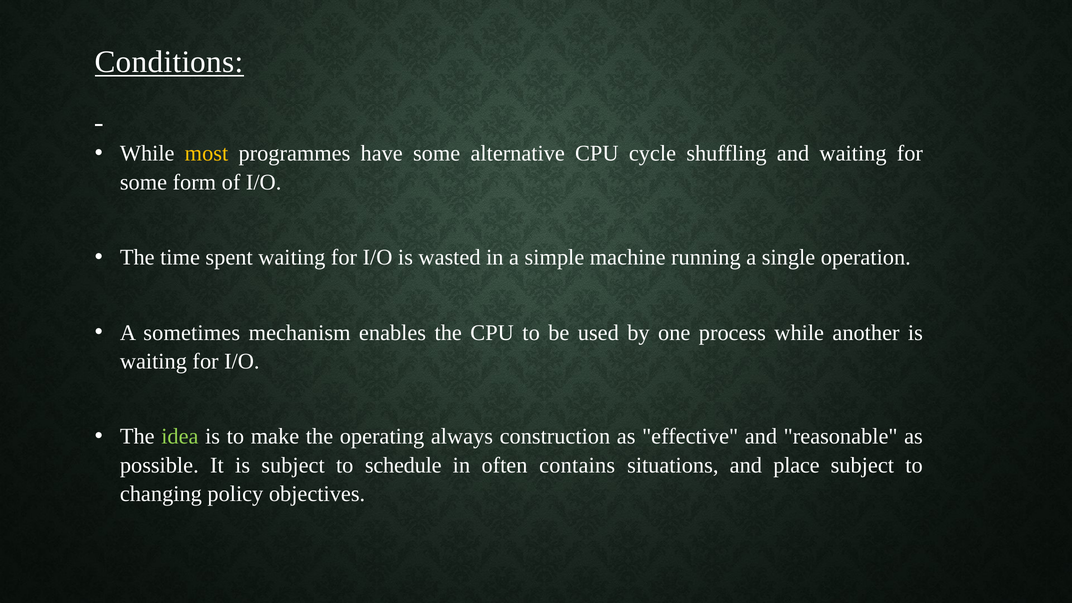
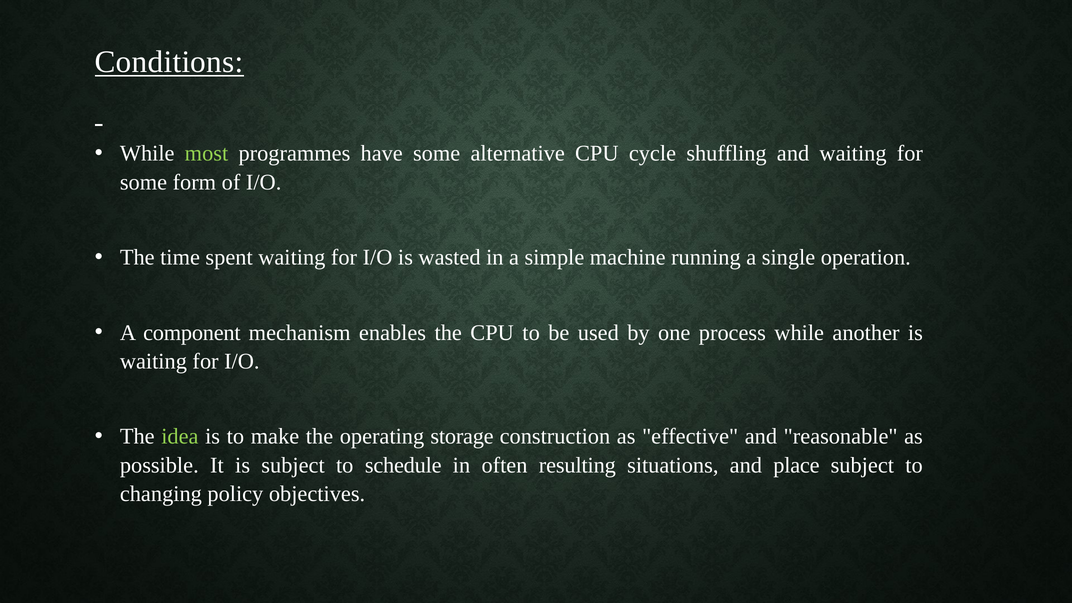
most colour: yellow -> light green (207, 154)
sometimes: sometimes -> component (192, 333)
always: always -> storage (462, 437)
contains: contains -> resulting (577, 465)
